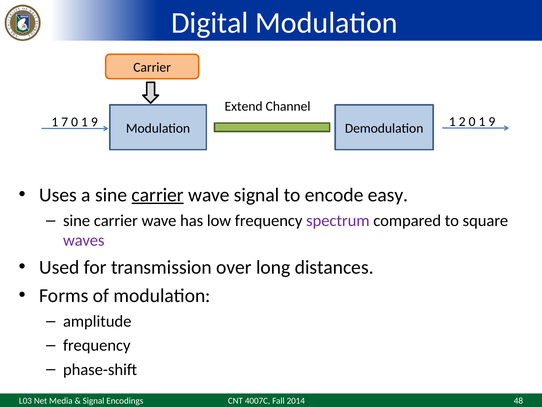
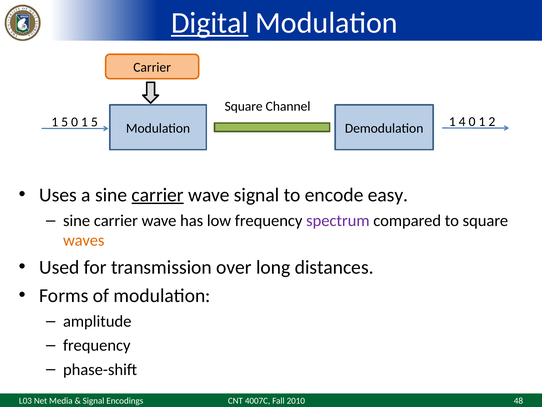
Digital underline: none -> present (210, 23)
Extend: Extend -> Square (244, 106)
7: 7 -> 5 (65, 122)
9: 9 -> 5 (94, 122)
2: 2 -> 4 (462, 121)
9: 9 -> 2 (492, 121)
waves colour: purple -> orange (84, 240)
2014: 2014 -> 2010 (296, 400)
